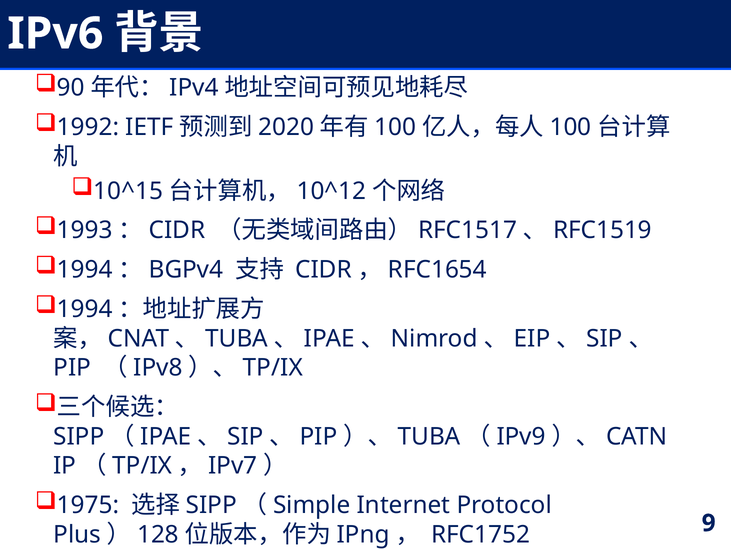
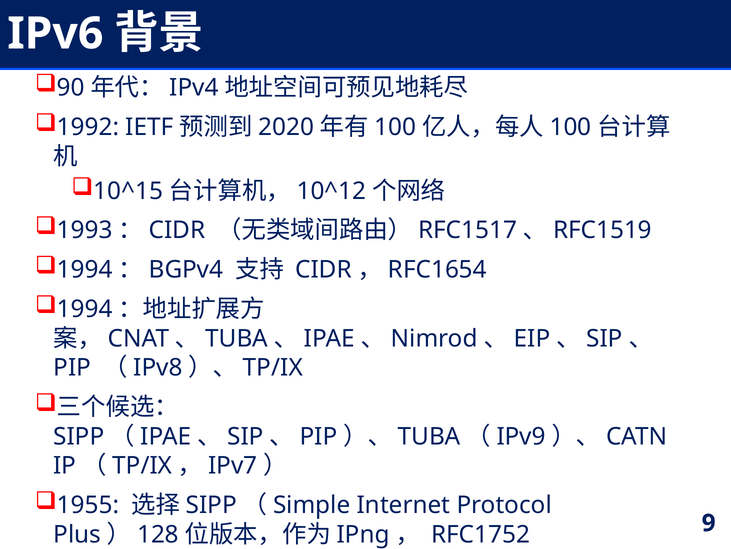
1975: 1975 -> 1955 (88, 505)
